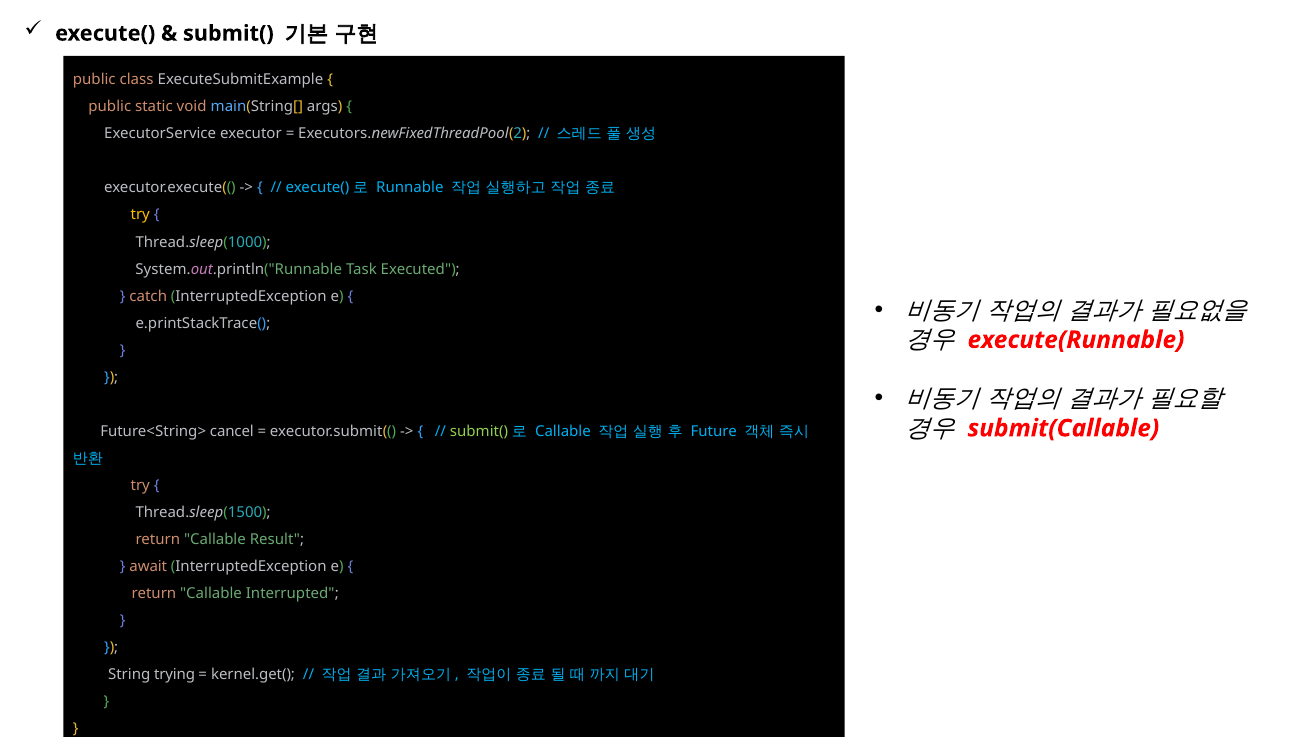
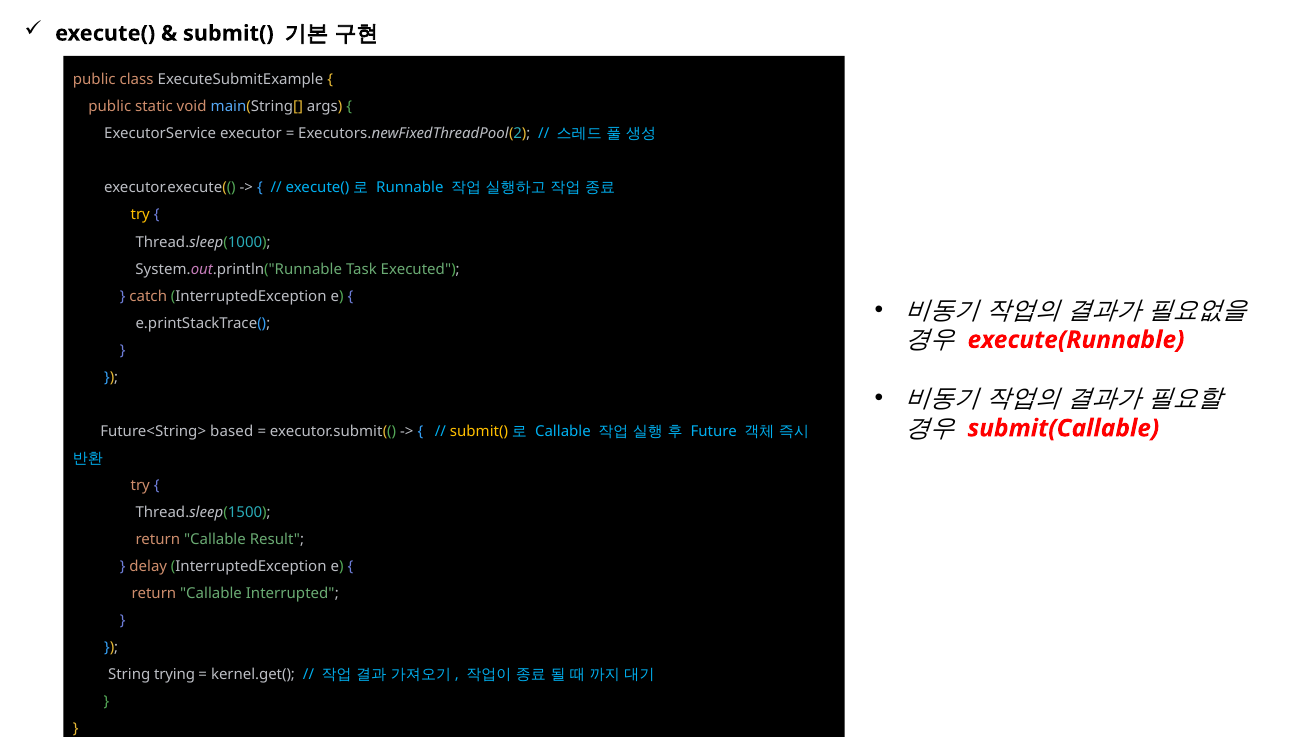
cancel: cancel -> based (232, 432)
submit( colour: light green -> yellow (479, 432)
await: await -> delay (148, 567)
